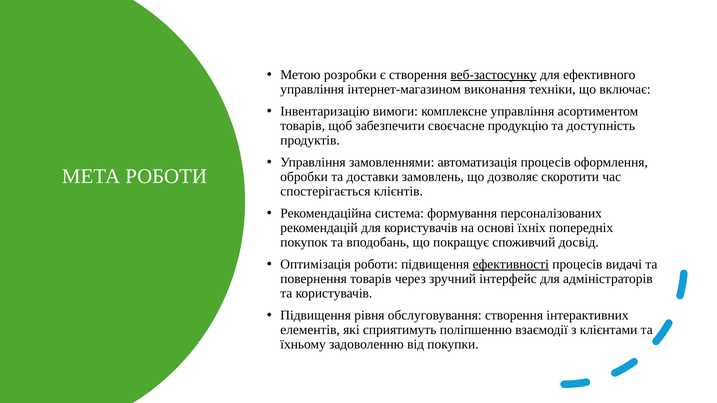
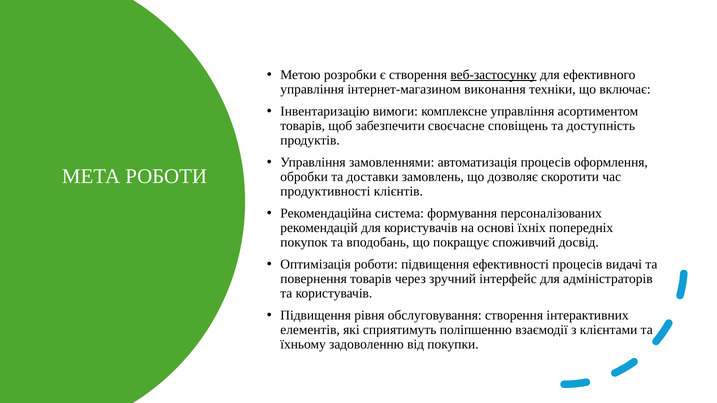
продукцію: продукцію -> сповіщень (518, 126)
спостерігається: спостерігається -> продуктивності (325, 191)
ефективності underline: present -> none (511, 264)
